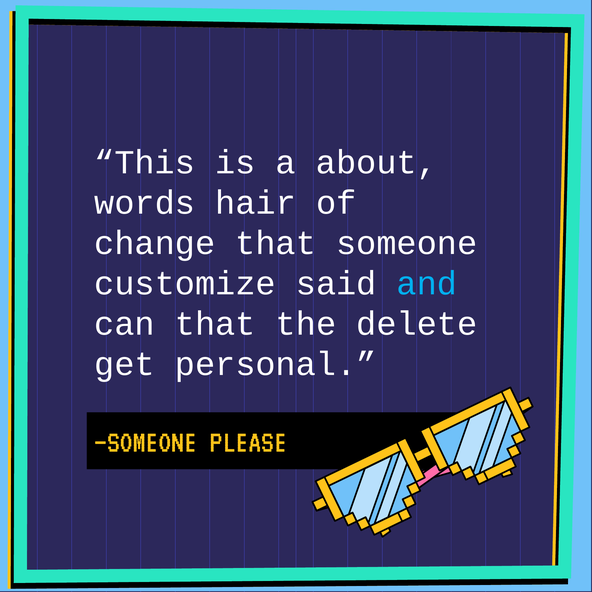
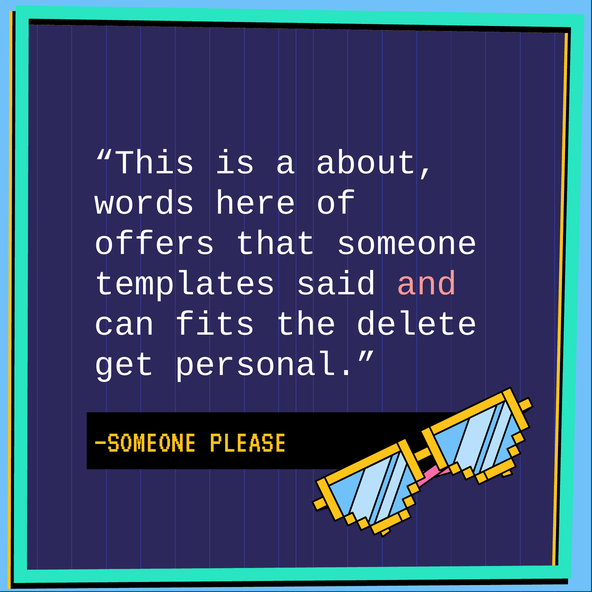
hair: hair -> here (256, 203)
change: change -> offers (155, 243)
customize: customize -> templates (185, 283)
and colour: light blue -> pink (427, 283)
can that: that -> fits (215, 324)
